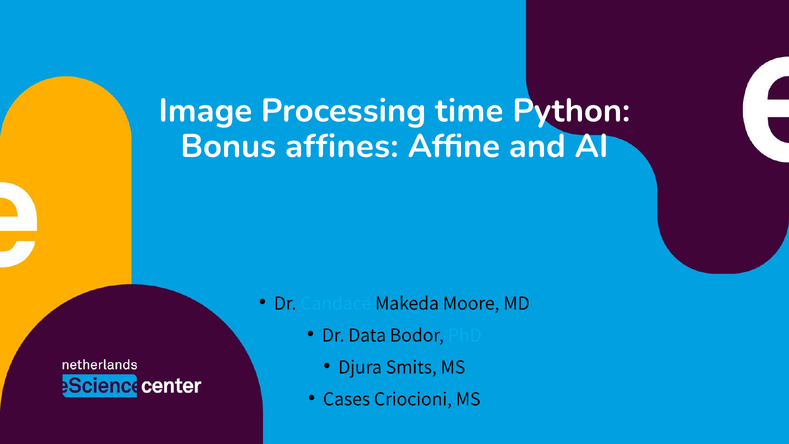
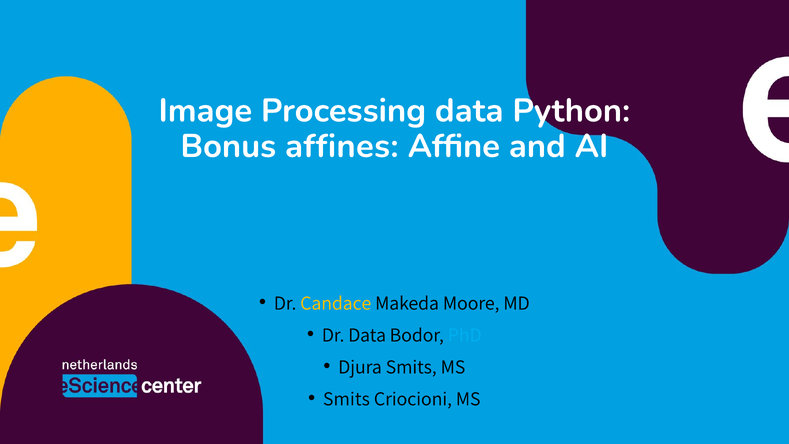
Processing time: time -> data (469, 111)
Candace colour: light blue -> yellow (336, 303)
Cases: Cases -> Smits (346, 399)
